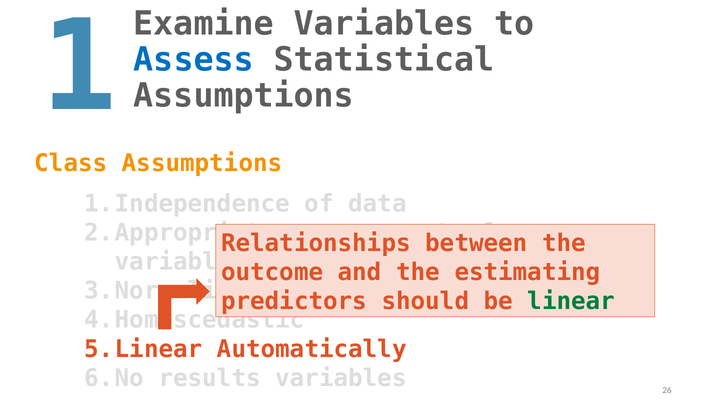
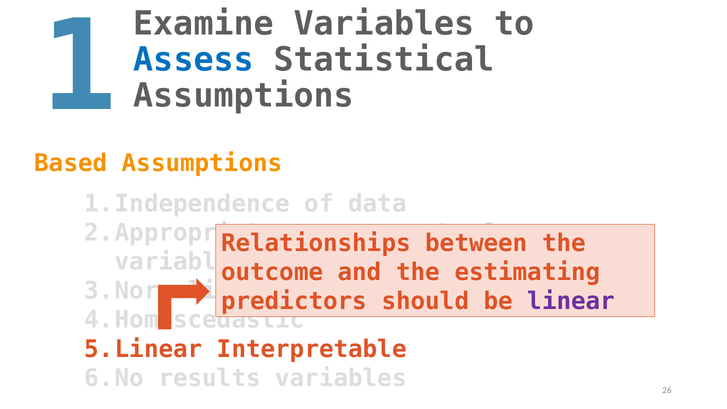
Class: Class -> Based (71, 163)
linear colour: green -> purple (571, 301)
Automatically: Automatically -> Interpretable (312, 349)
